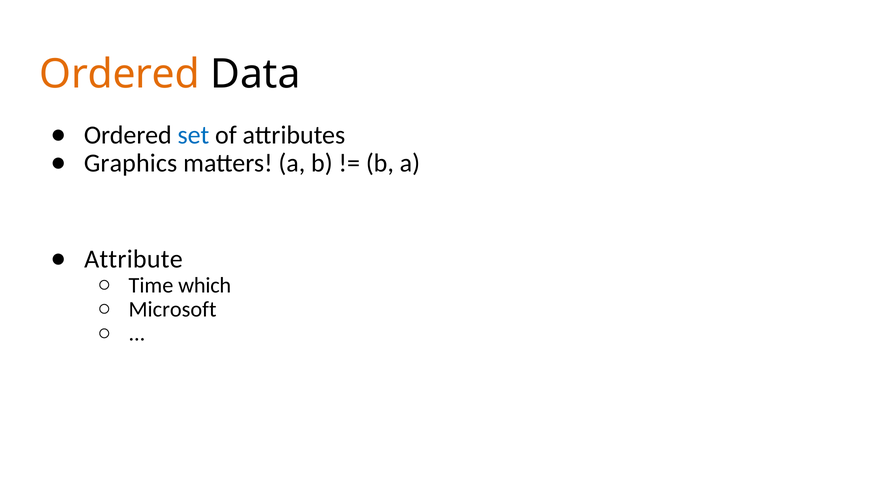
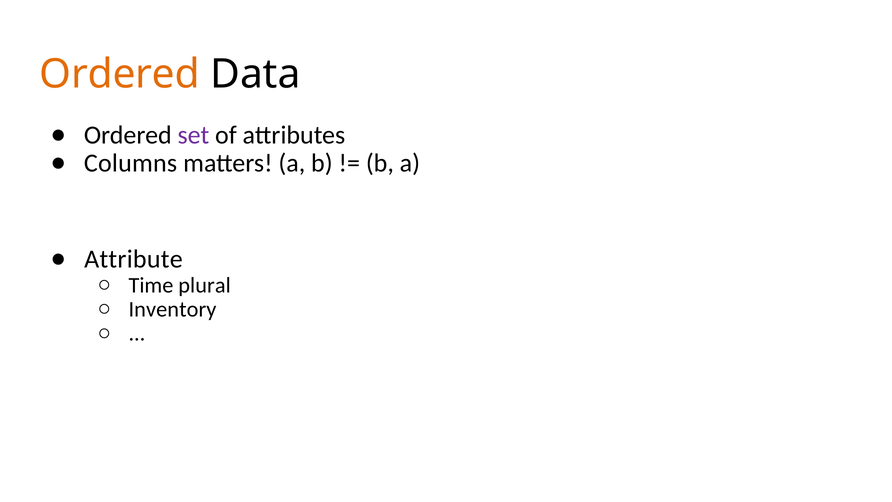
set colour: blue -> purple (193, 135)
Graphics: Graphics -> Columns (131, 163)
which: which -> plural (205, 285)
Microsoft: Microsoft -> Inventory (172, 309)
